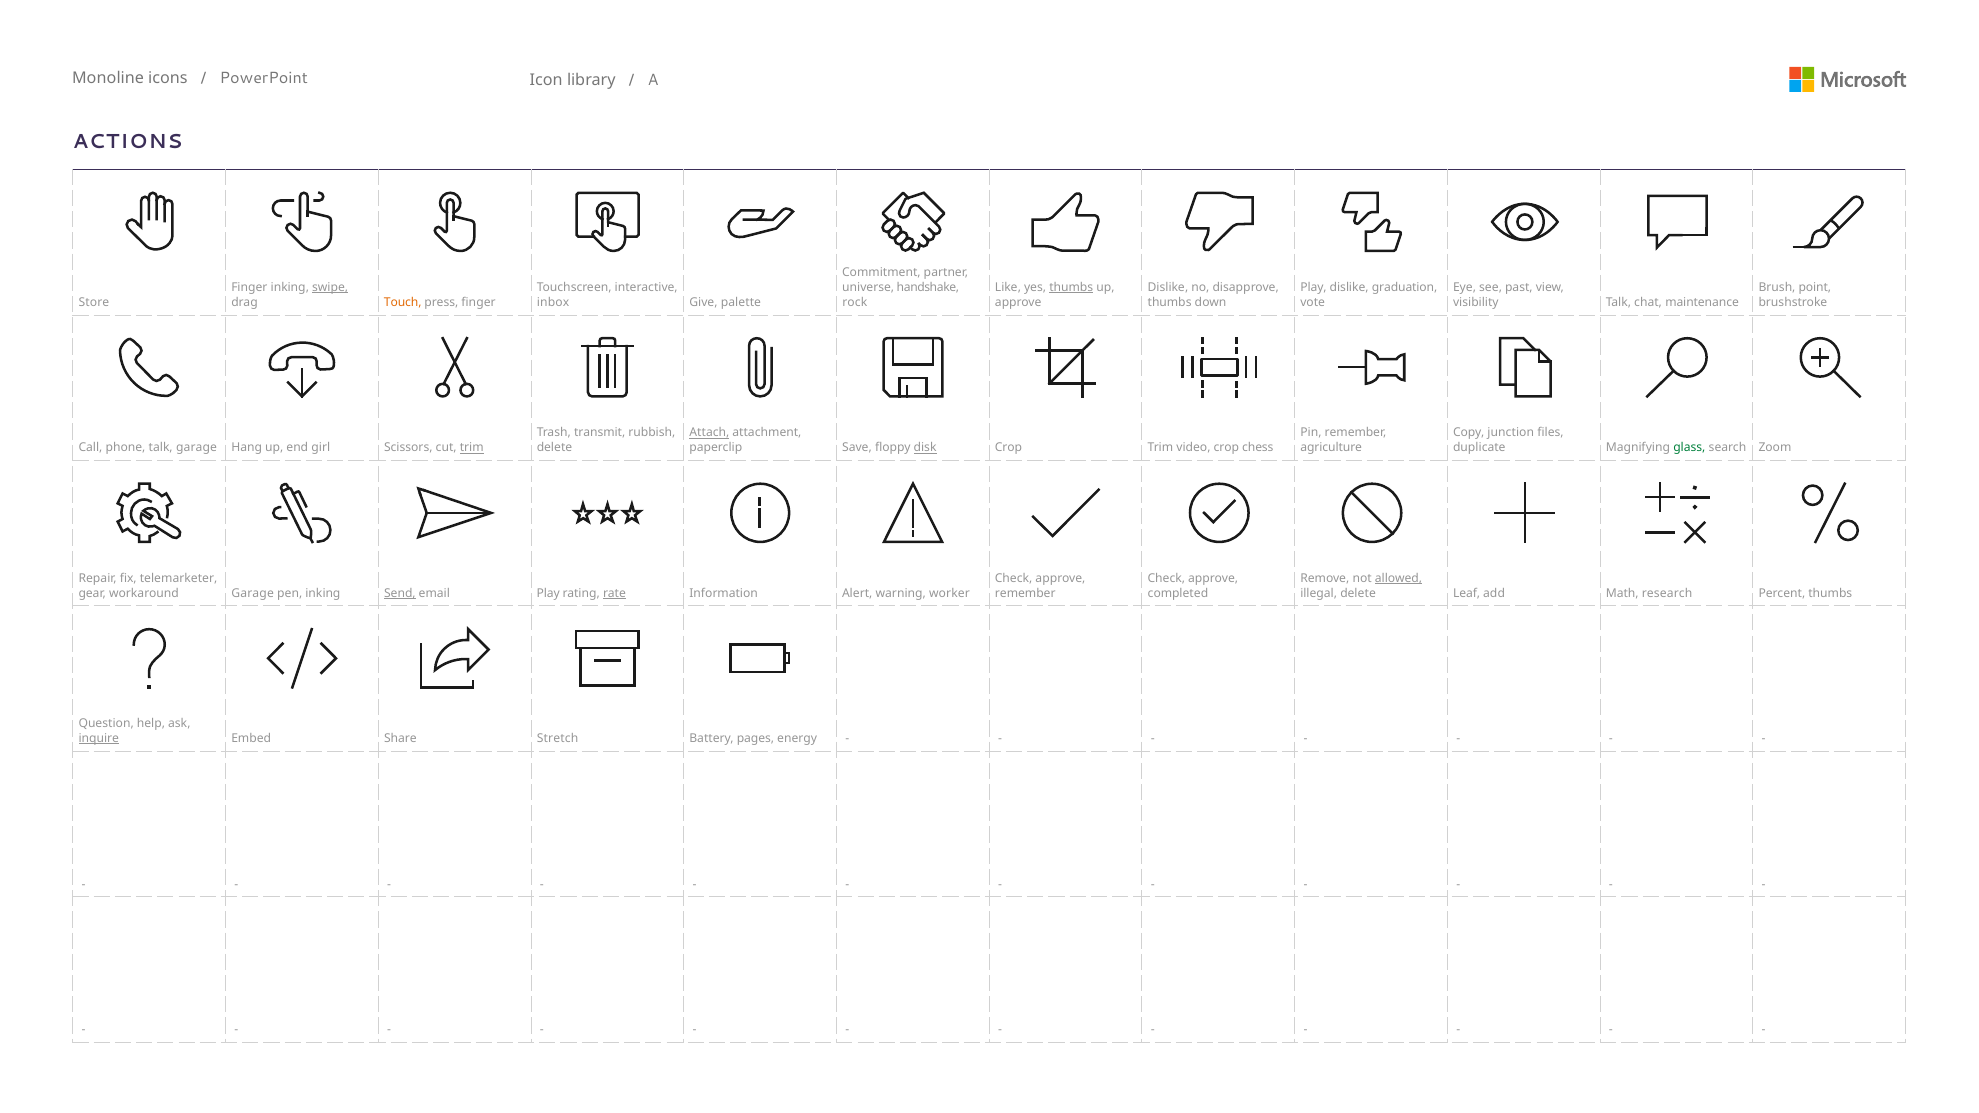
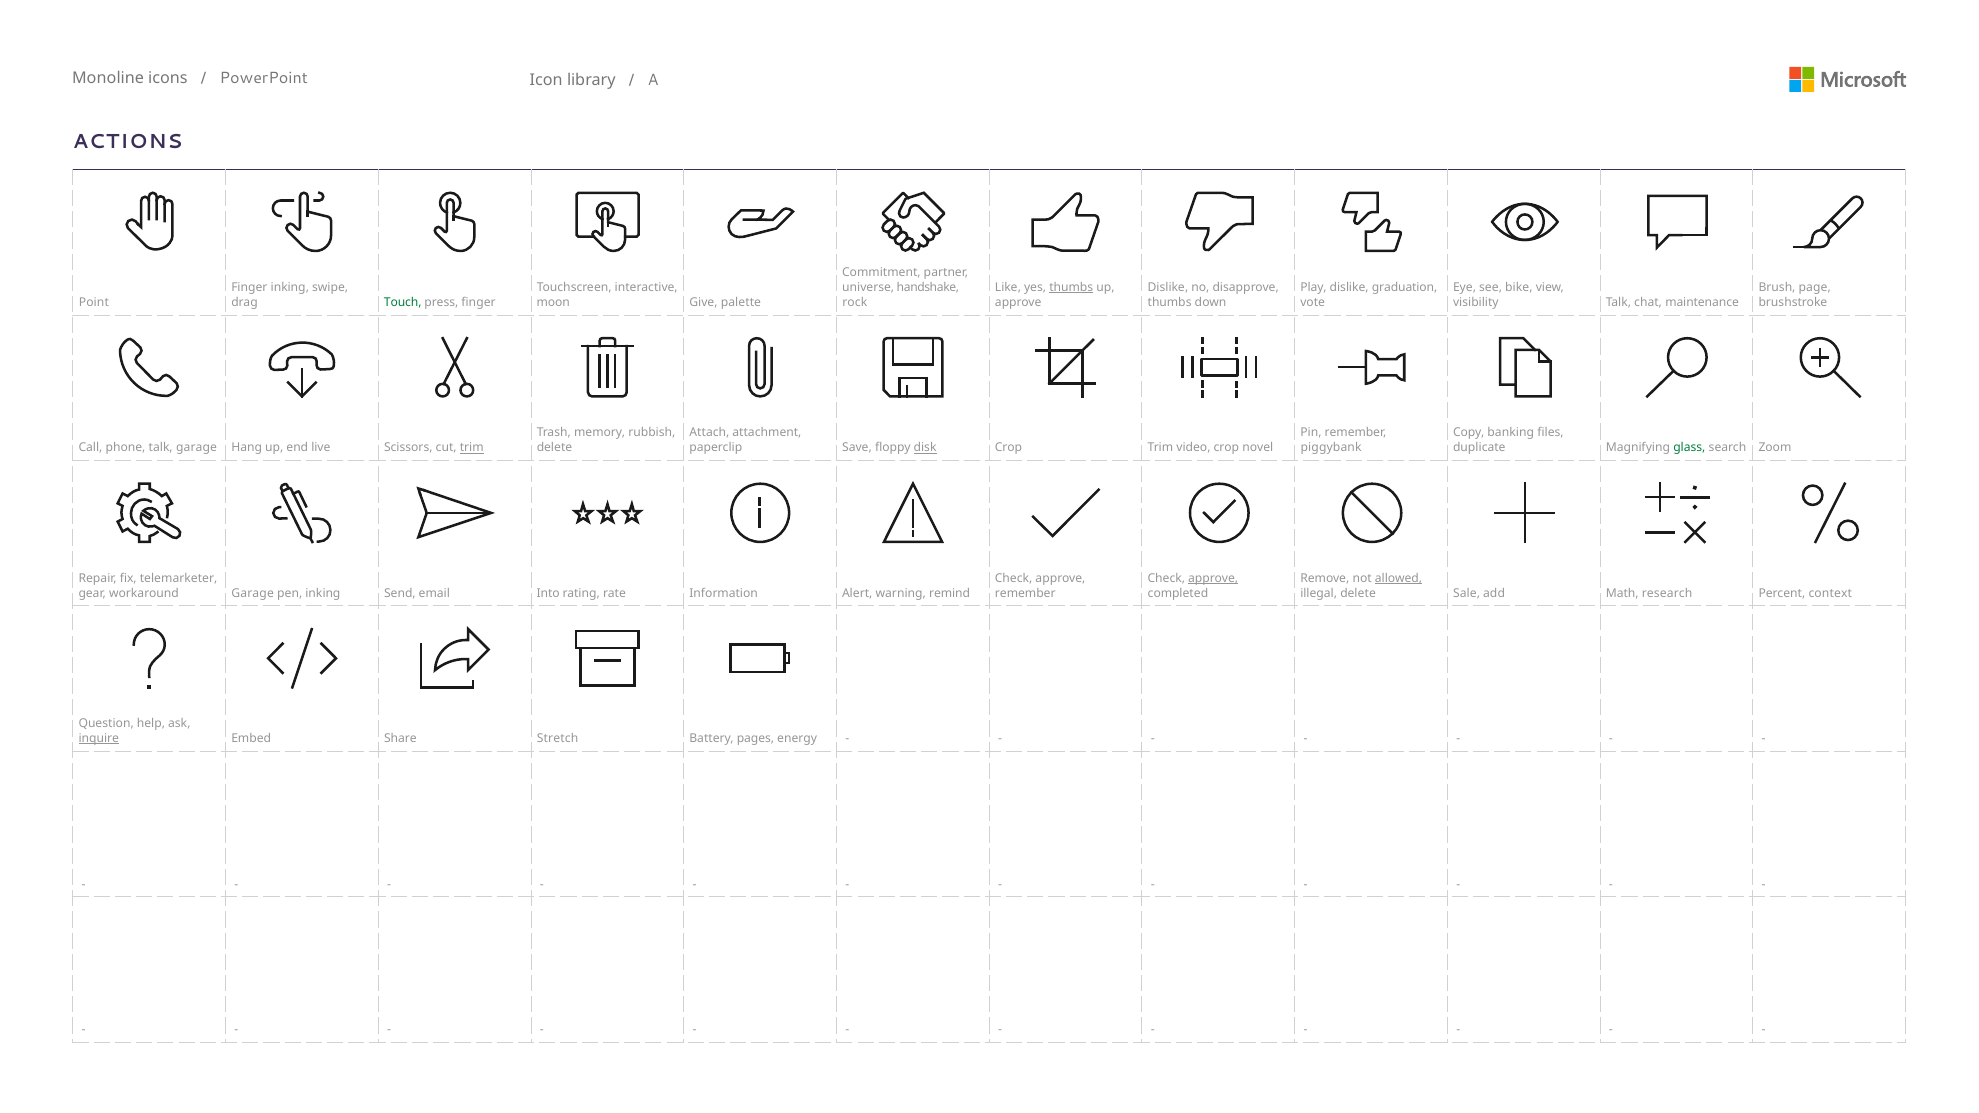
swipe underline: present -> none (330, 287)
past: past -> bike (1519, 287)
point: point -> page (1815, 287)
Store: Store -> Point (94, 302)
Touch colour: orange -> green (403, 302)
inbox: inbox -> moon (553, 302)
transmit: transmit -> memory (600, 433)
Attach underline: present -> none (709, 433)
junction: junction -> banking (1511, 433)
girl: girl -> live (321, 448)
chess: chess -> novel (1258, 448)
agriculture: agriculture -> piggybank (1331, 448)
approve underline: none -> present (1213, 578)
Send underline: present -> none (400, 593)
email Play: Play -> Into (548, 593)
rate underline: present -> none (614, 593)
worker: worker -> remind (950, 593)
Leaf: Leaf -> Sale (1467, 593)
Percent thumbs: thumbs -> context (1830, 593)
